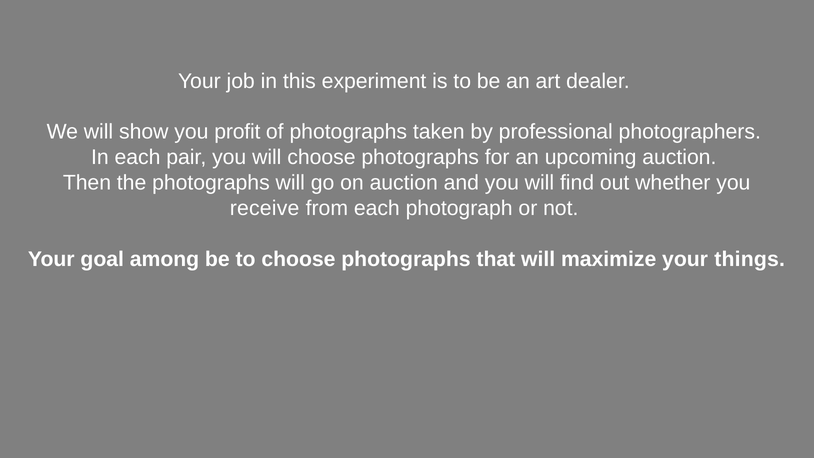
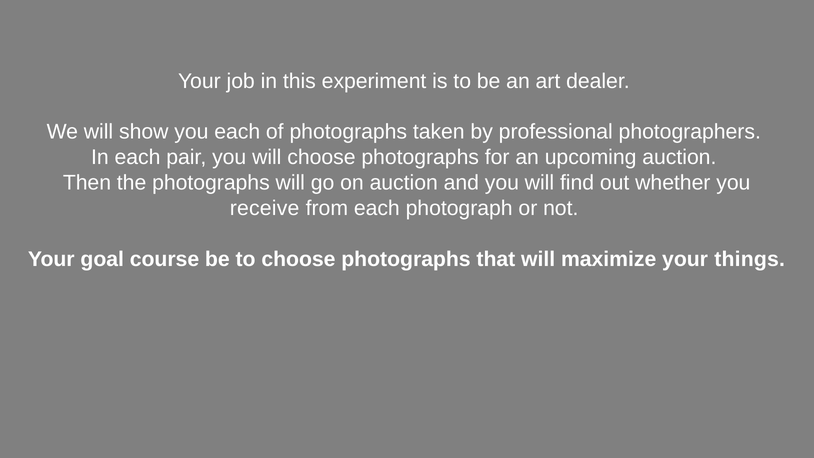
you profit: profit -> each (237, 132)
among: among -> course (164, 259)
